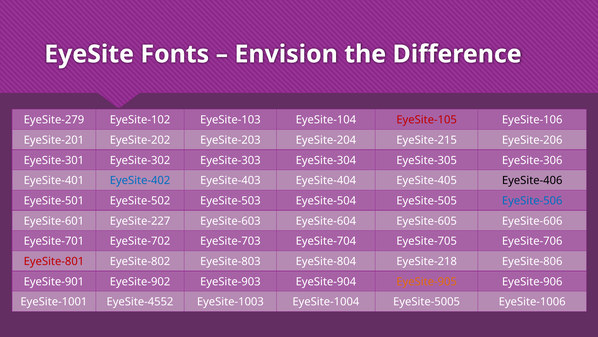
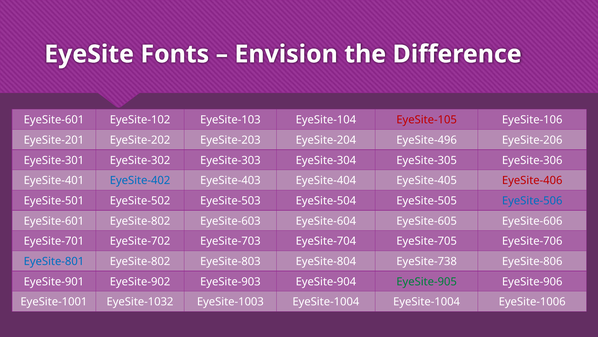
EyeSite-279: EyeSite-279 -> EyeSite-601 (54, 120)
EyeSite-215: EyeSite-215 -> EyeSite-496 (427, 140)
EyeSite-406 colour: black -> red (532, 180)
EyeSite-601 EyeSite-227: EyeSite-227 -> EyeSite-802 (140, 221)
EyeSite-801 colour: red -> blue (54, 261)
EyeSite-218: EyeSite-218 -> EyeSite-738 (427, 261)
EyeSite-905 colour: orange -> green (427, 281)
EyeSite-4552: EyeSite-4552 -> EyeSite-1032 (140, 301)
EyeSite-1004 EyeSite-5005: EyeSite-5005 -> EyeSite-1004 (427, 301)
